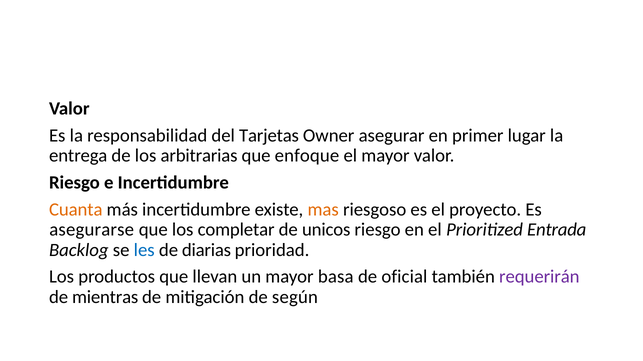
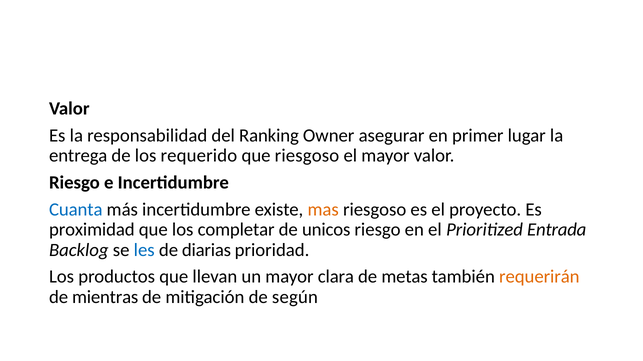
Tarjetas: Tarjetas -> Ranking (269, 136)
arbitrarias: arbitrarias -> requerido (199, 156)
que enfoque: enfoque -> riesgoso (307, 156)
Cuanta colour: orange -> blue (76, 210)
asegurarse: asegurarse -> proximidad (92, 230)
basa: basa -> clara (336, 277)
oficial: oficial -> metas (405, 277)
requerirán colour: purple -> orange (539, 277)
